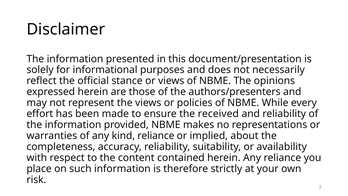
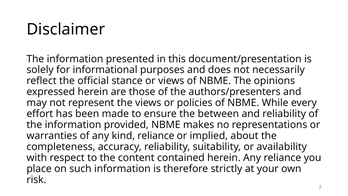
received: received -> between (218, 114)
